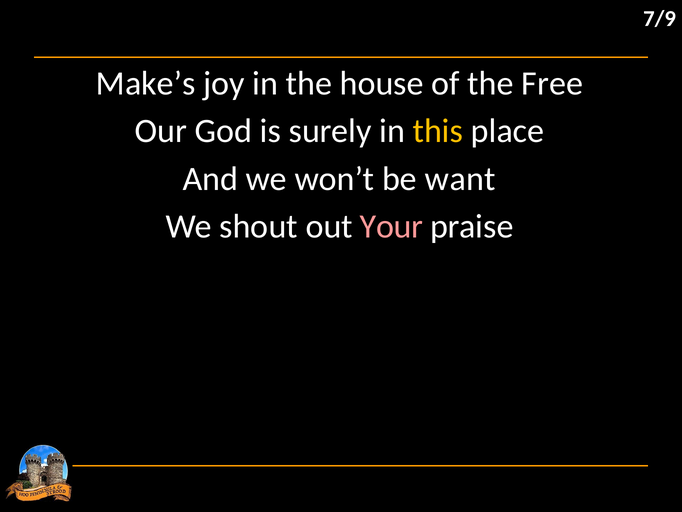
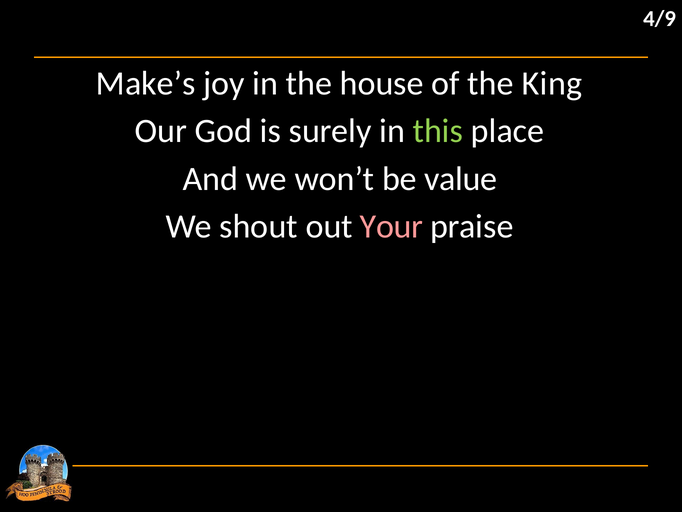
7/9: 7/9 -> 4/9 (660, 19)
Free: Free -> King (552, 83)
this colour: yellow -> light green (438, 131)
want: want -> value (461, 179)
